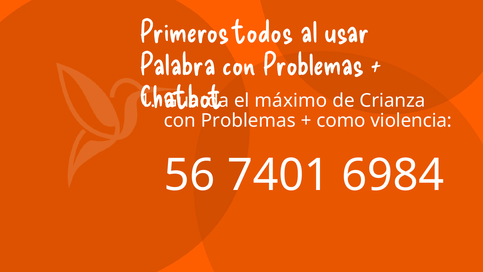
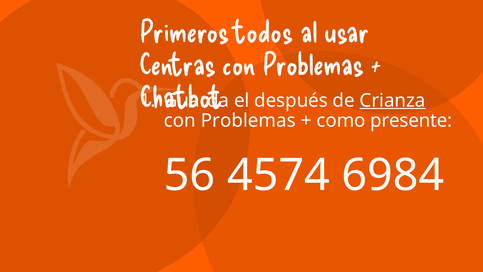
Palabra: Palabra -> Centras (178, 65)
máximo: máximo -> después (291, 100)
Crianza underline: none -> present (393, 100)
violencia: violencia -> presente (411, 121)
7401: 7401 -> 4574 (278, 175)
